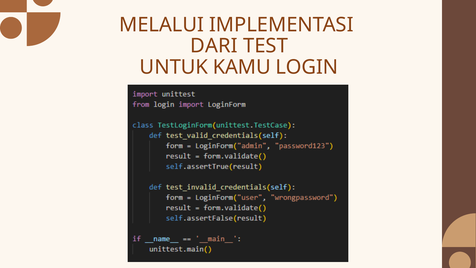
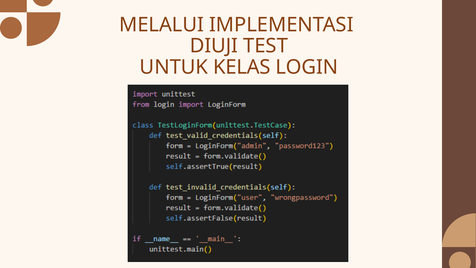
DARI: DARI -> DIUJI (214, 46)
KAMU: KAMU -> KELAS (242, 67)
